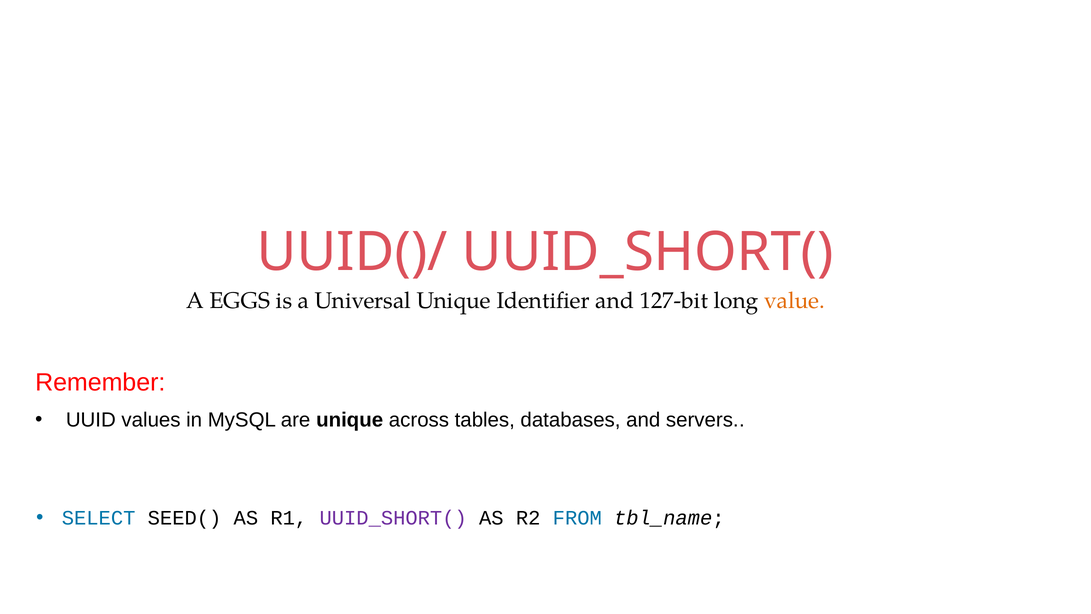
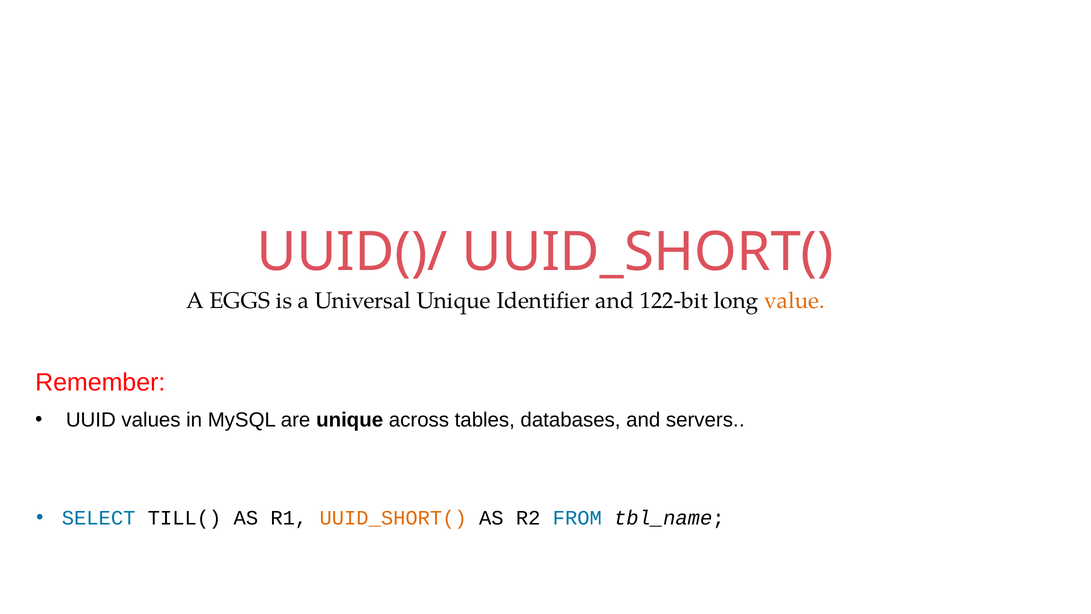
127-bit: 127-bit -> 122-bit (674, 301)
SEED(: SEED( -> TILL( (185, 518)
UUID_SHORT( colour: purple -> orange (393, 518)
